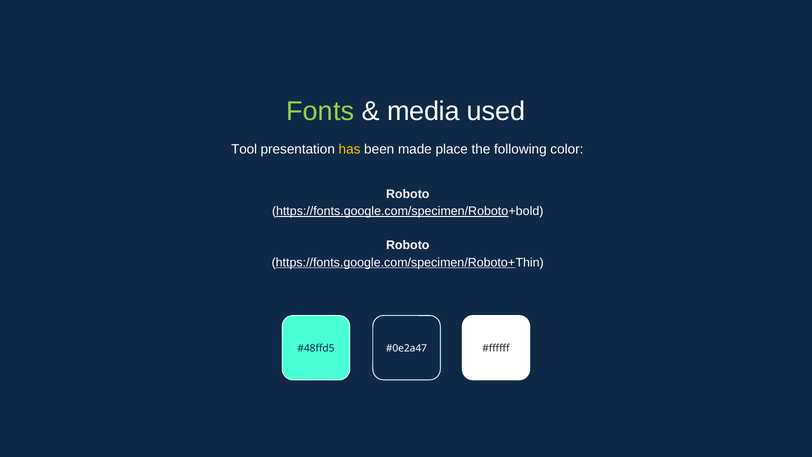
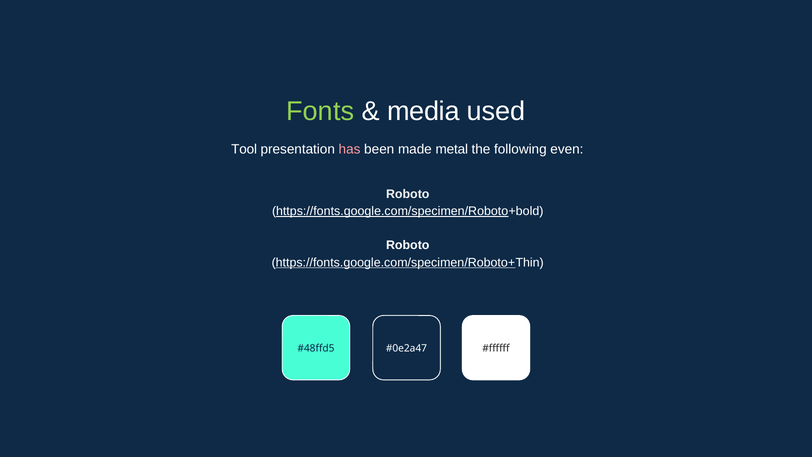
has colour: yellow -> pink (350, 149)
place: place -> metal (452, 149)
color: color -> even (567, 149)
